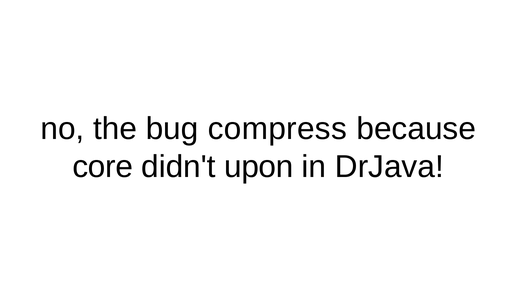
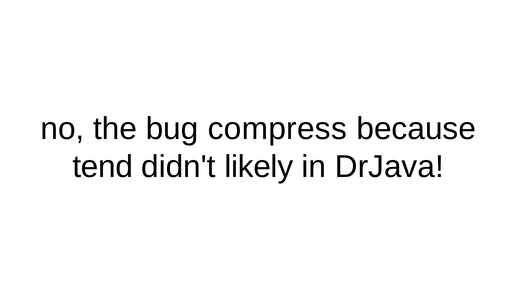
core: core -> tend (103, 167)
upon: upon -> likely (259, 167)
